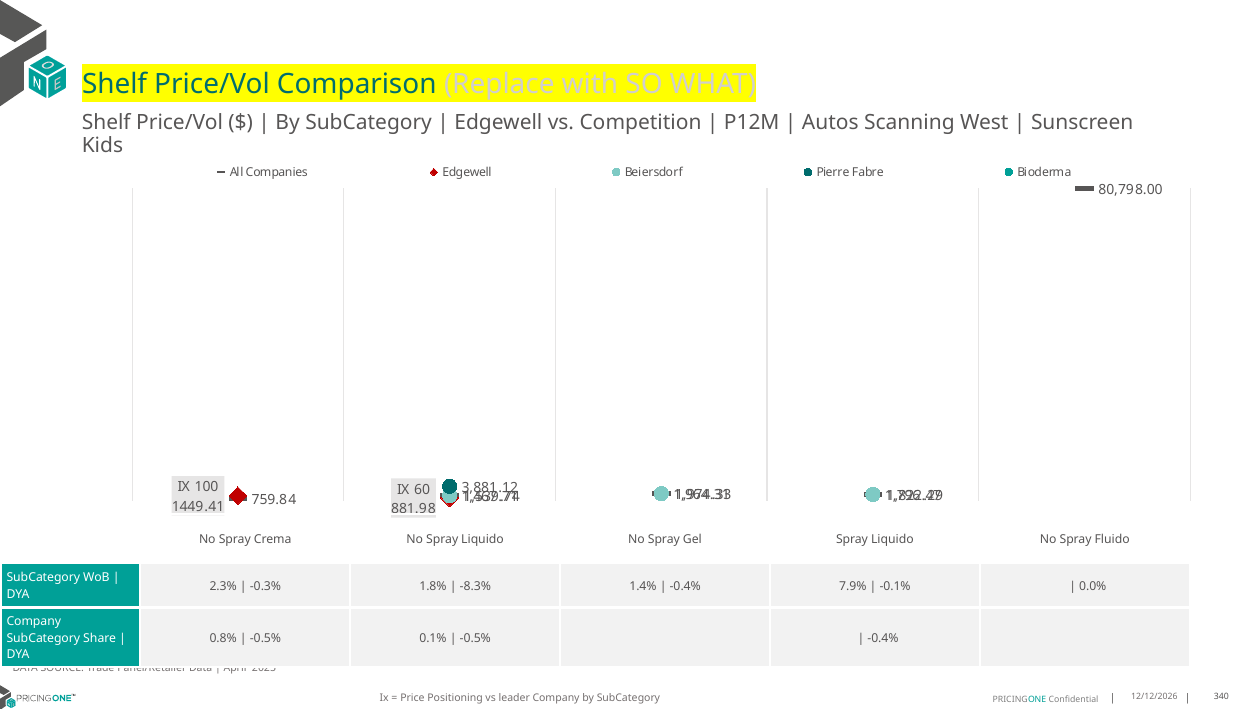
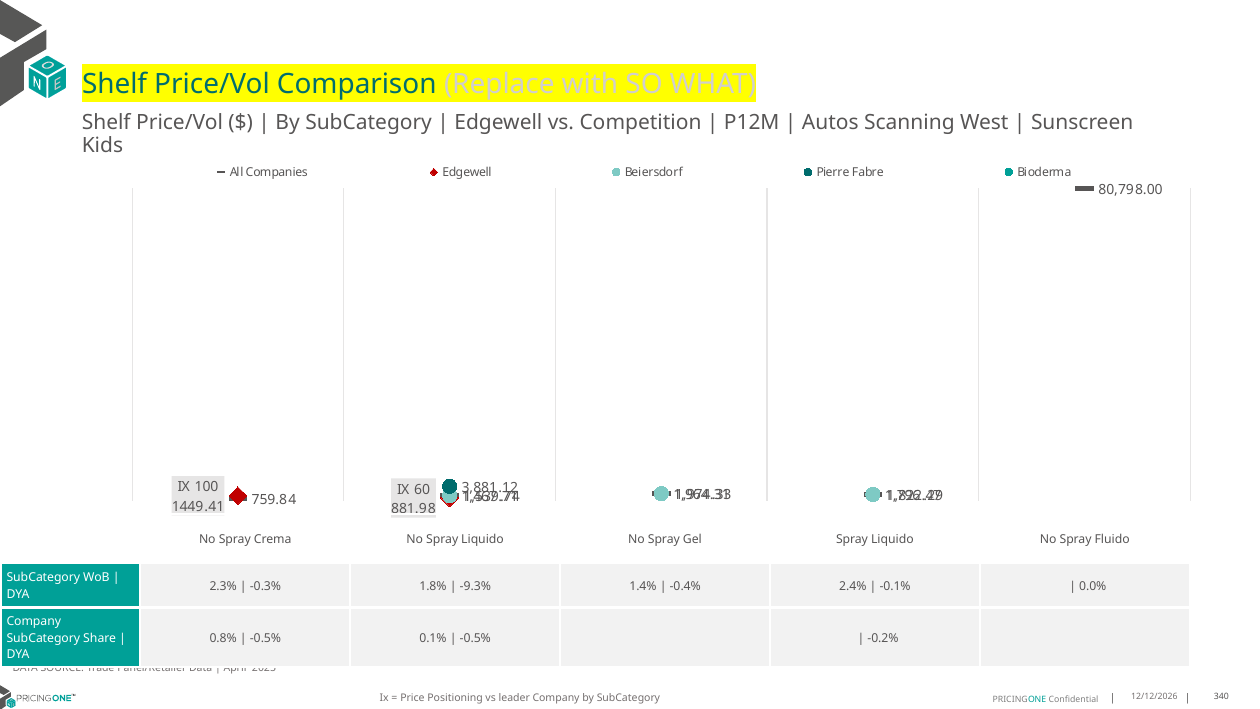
-8.3%: -8.3% -> -9.3% (475, 586)
7.9%: 7.9% -> 2.4% (853, 586)
-0.4%: -0.4% -> -0.2% (883, 638)
